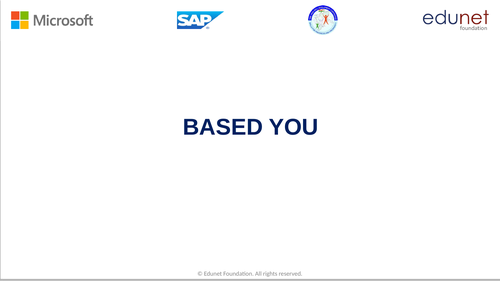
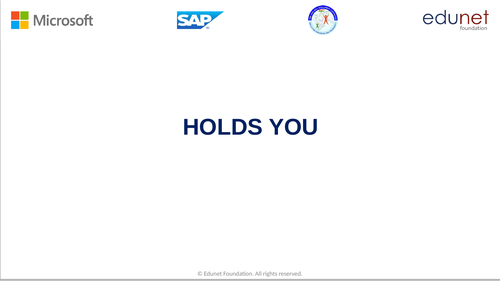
BASED: BASED -> HOLDS (223, 128)
